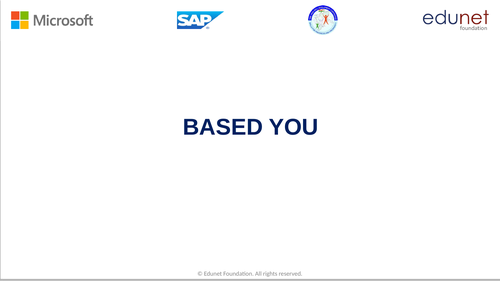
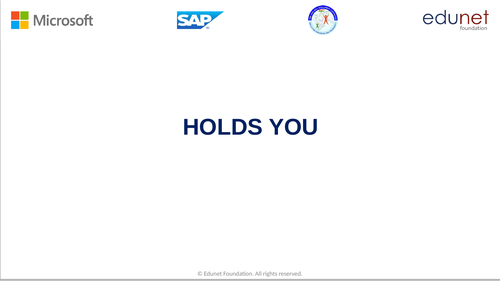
BASED: BASED -> HOLDS (223, 128)
